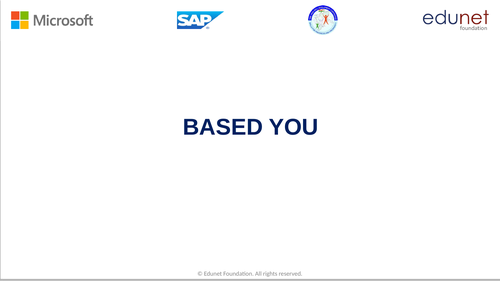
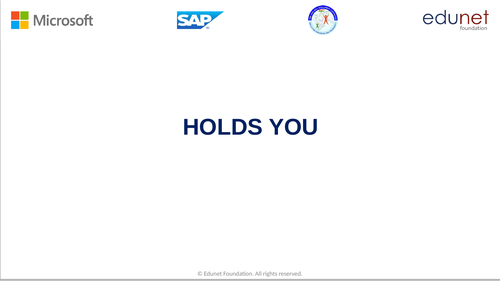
BASED: BASED -> HOLDS (223, 128)
